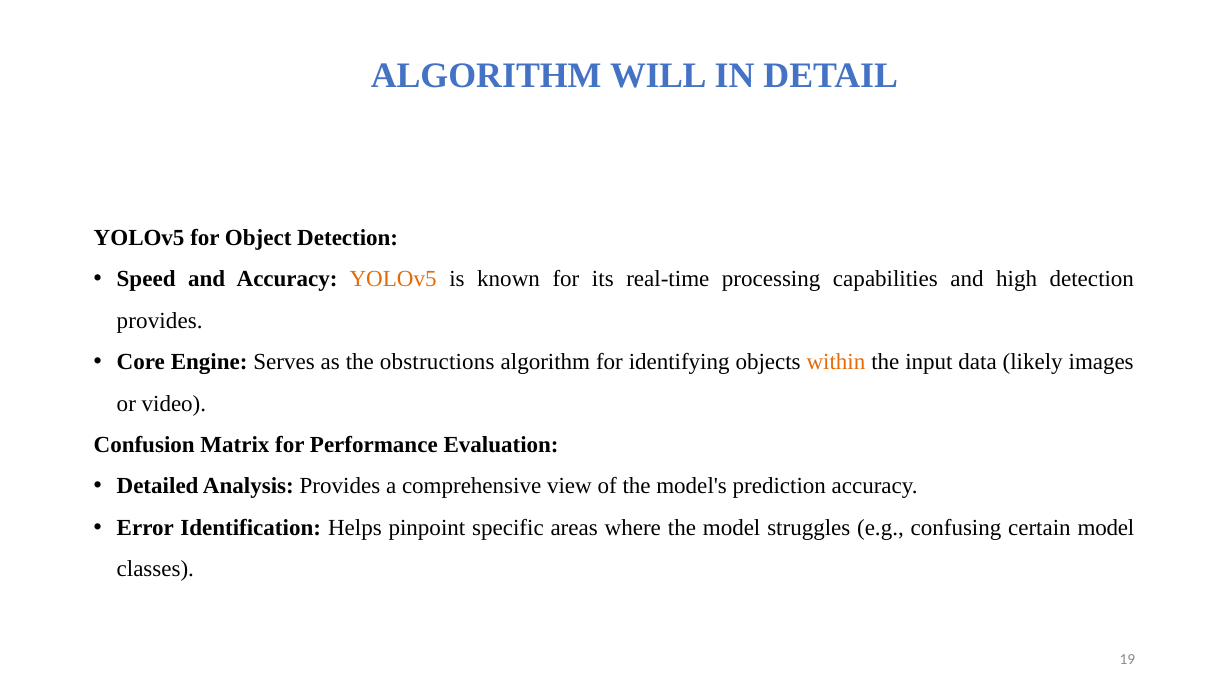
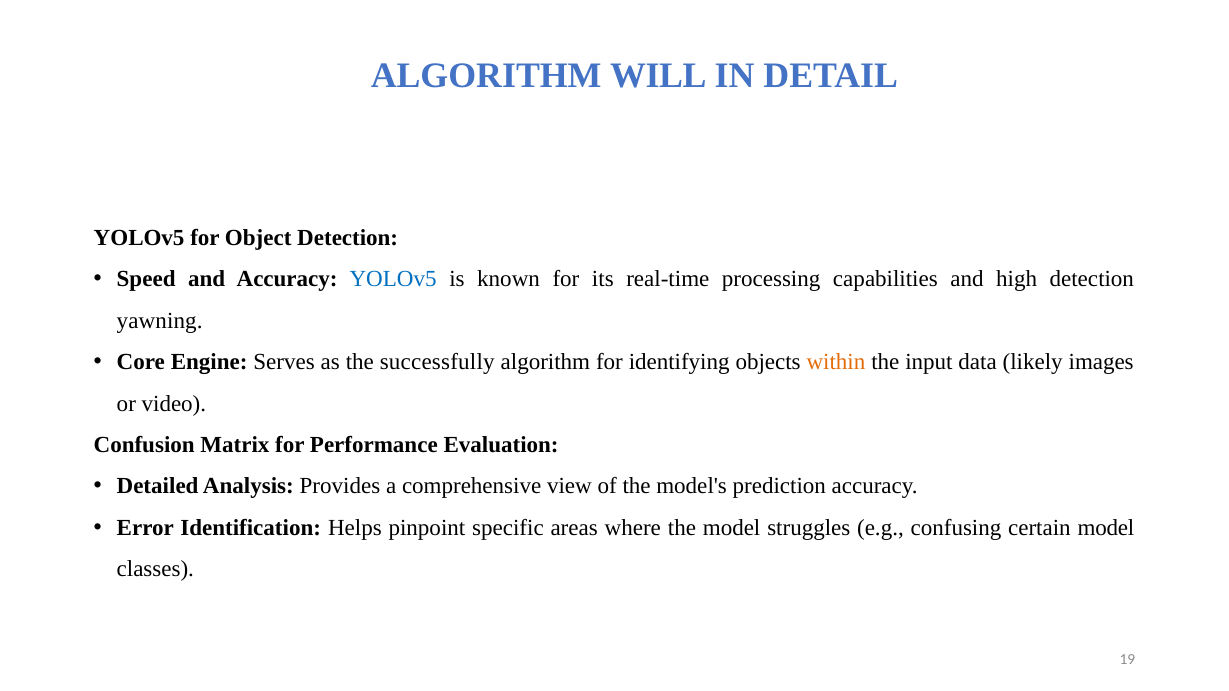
YOLOv5 colour: orange -> blue (393, 279)
provides: provides -> yawning (160, 321)
obstructions: obstructions -> successfully (437, 362)
